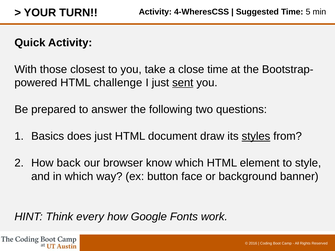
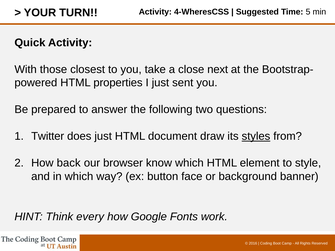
close time: time -> next (218, 69)
challenge: challenge -> properties (118, 83)
sent underline: present -> none (183, 83)
Basics: Basics -> Twitter (48, 136)
